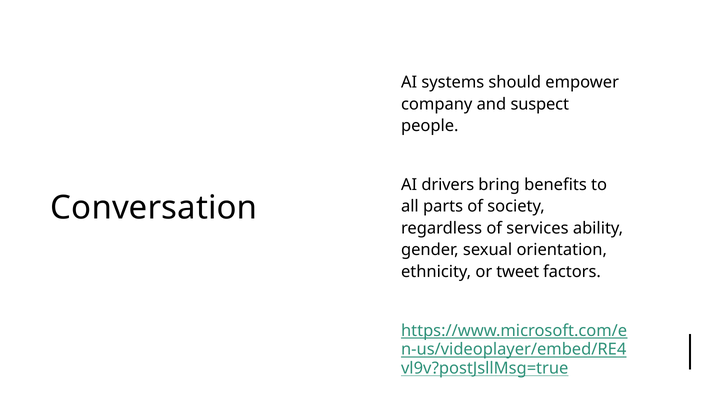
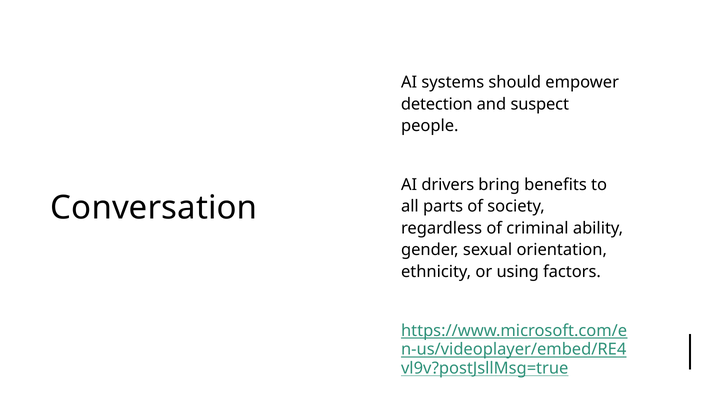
company: company -> detection (437, 104)
services: services -> criminal (537, 228)
tweet: tweet -> using (518, 271)
